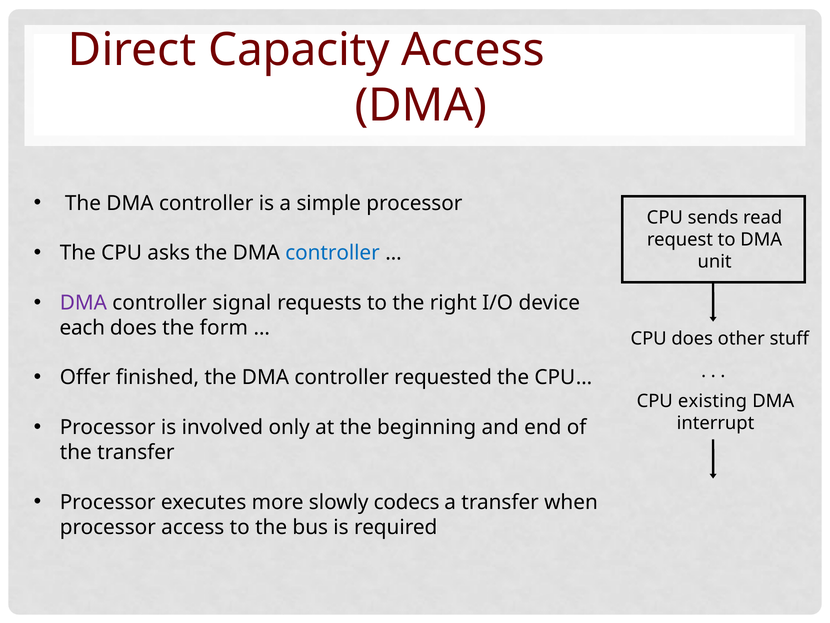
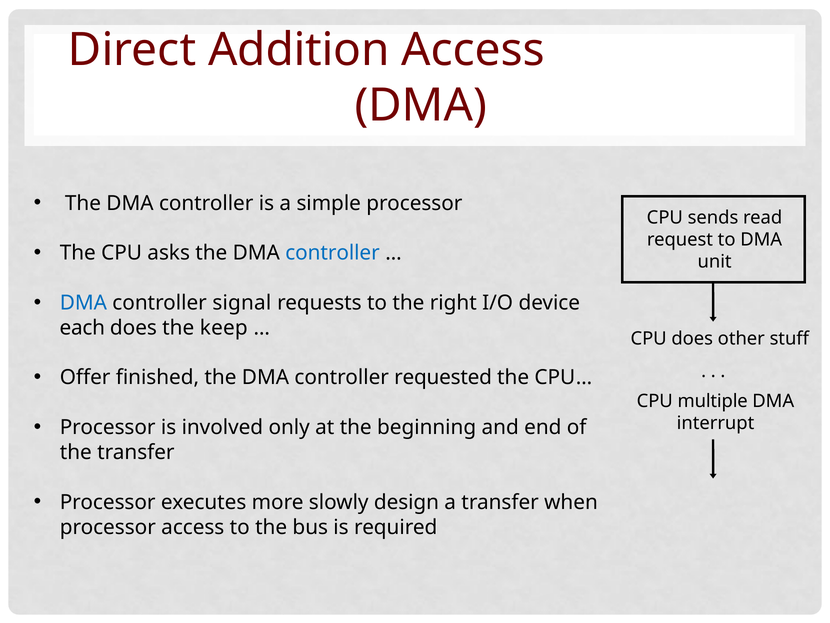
Capacity: Capacity -> Addition (299, 50)
DMA colour: purple -> blue (83, 303)
form: form -> keep (224, 328)
existing: existing -> multiple (713, 401)
codecs: codecs -> design (406, 502)
